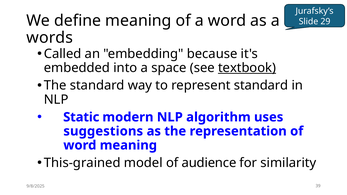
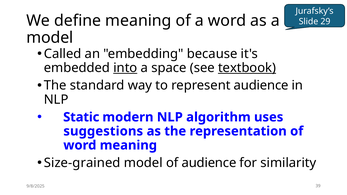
words: words -> model (50, 38)
into underline: none -> present (125, 68)
represent standard: standard -> audience (261, 86)
This-grained: This-grained -> Size-grained (82, 163)
